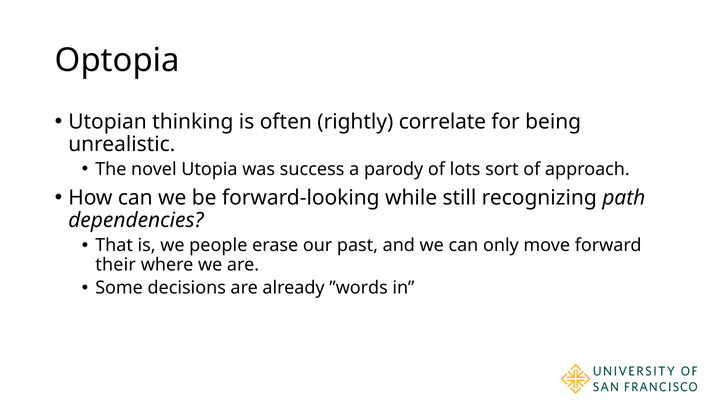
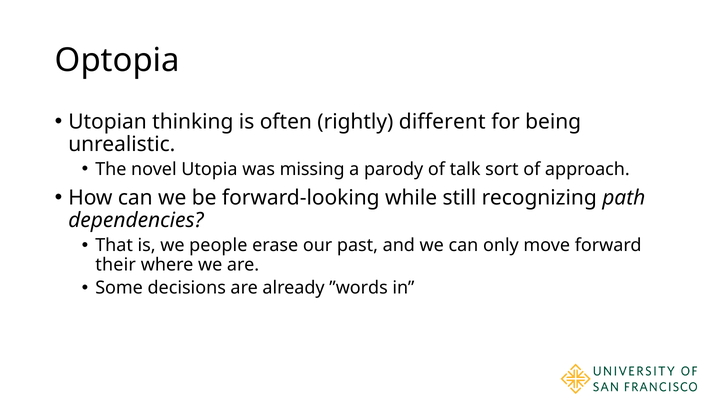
correlate: correlate -> different (442, 122)
success: success -> missing (312, 169)
lots: lots -> talk (465, 169)
